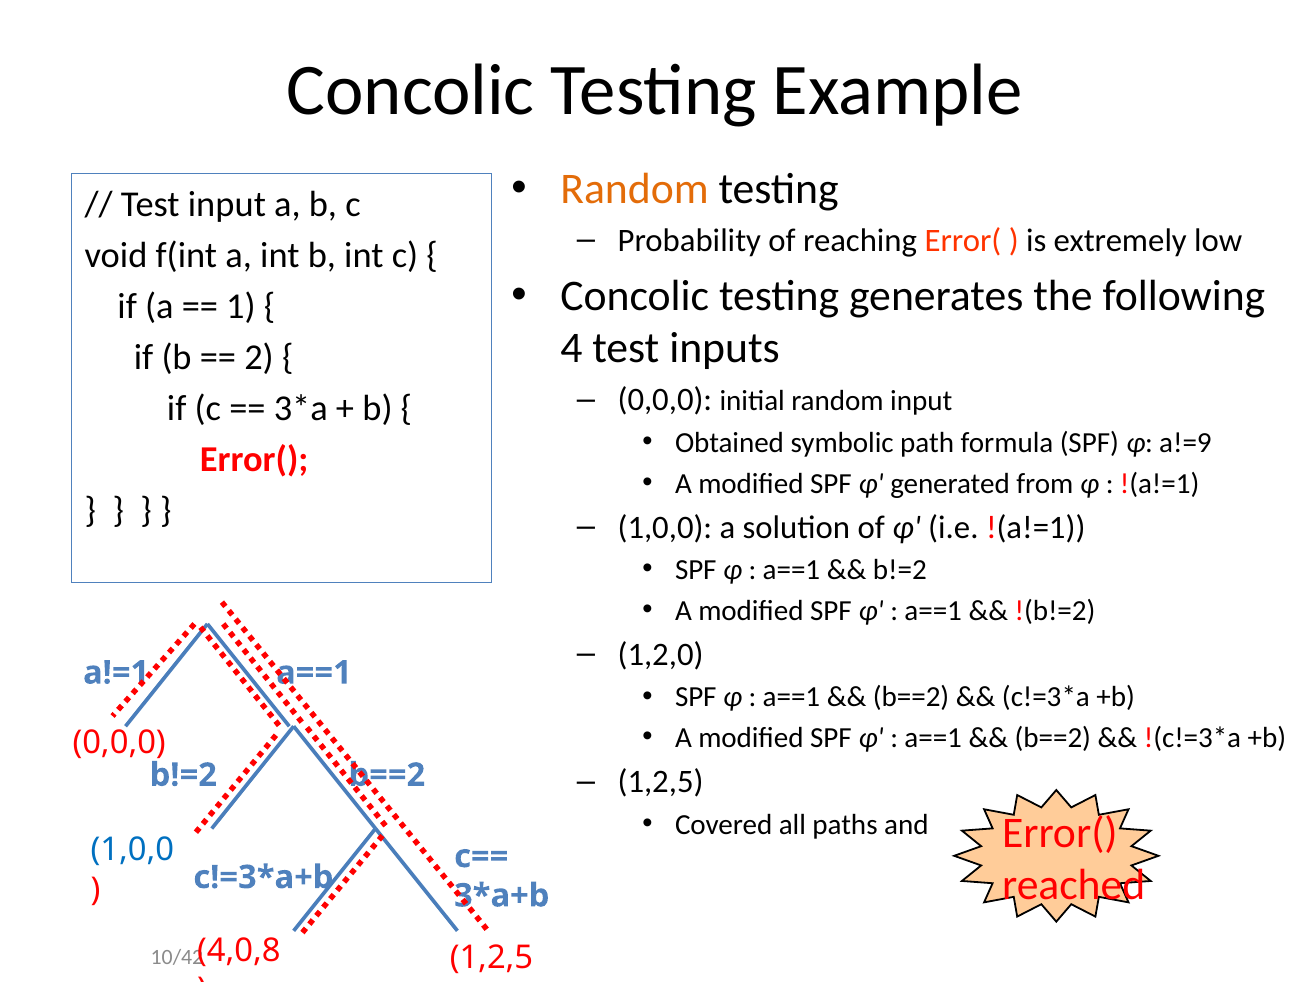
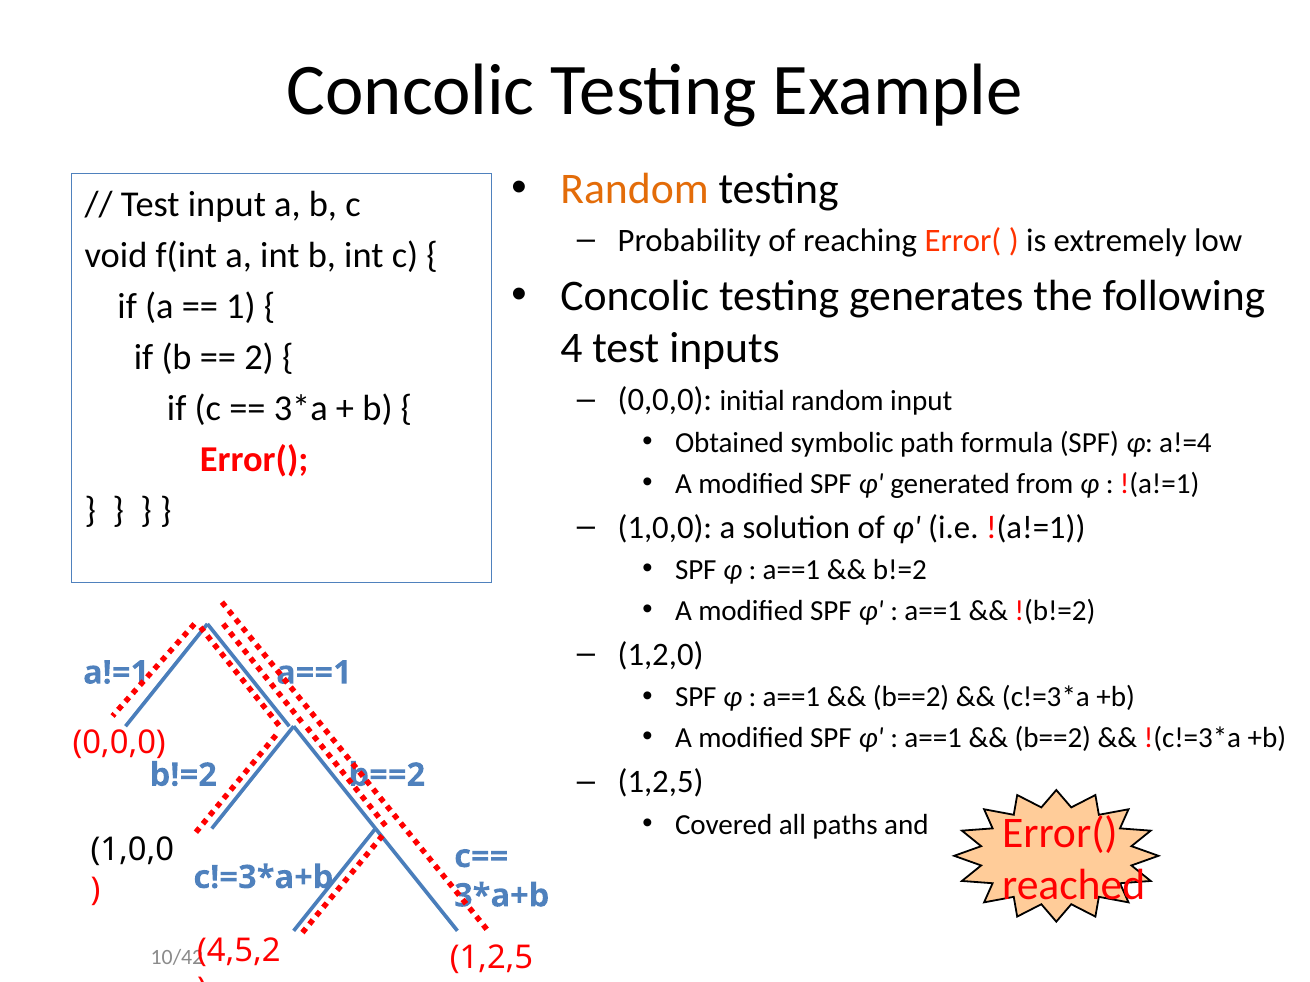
a!=9: a!=9 -> a!=4 (1185, 443)
1,0,0 colour: blue -> black (132, 850)
4,0,8: 4,0,8 -> 4,5,2 (239, 951)
